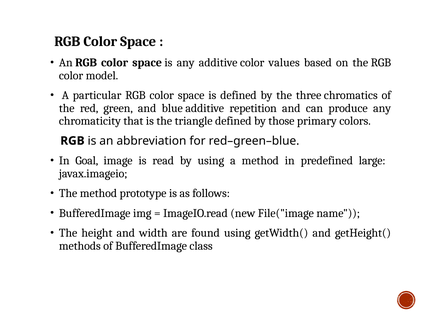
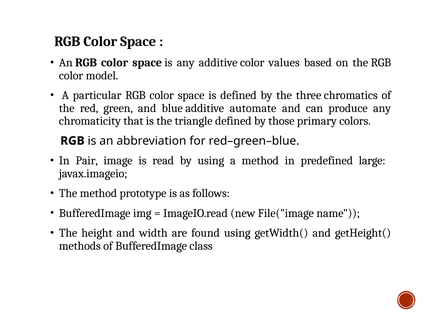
repetition: repetition -> automate (253, 108)
Goal: Goal -> Pair (87, 161)
